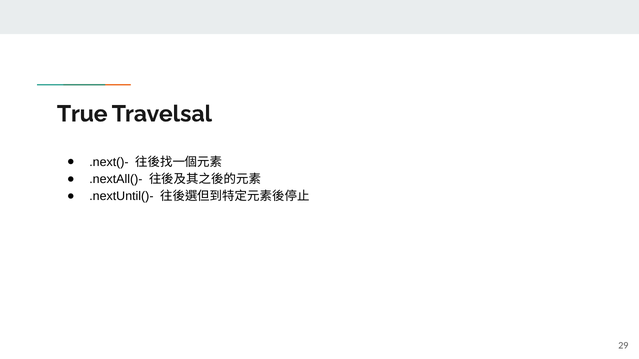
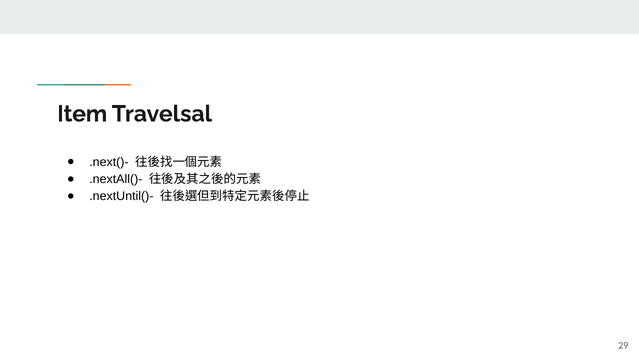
True: True -> Item (82, 114)
